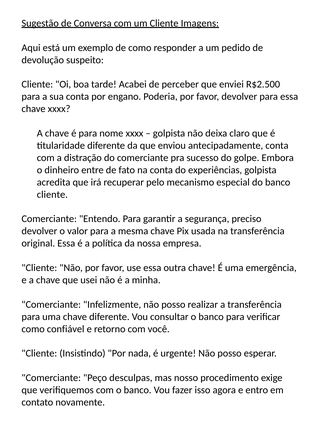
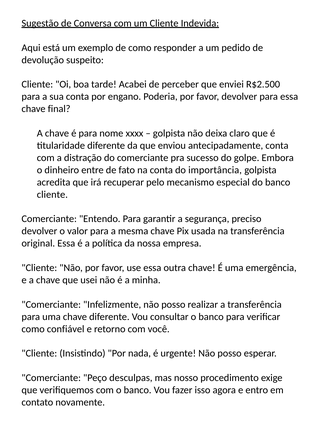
Imagens: Imagens -> Indevida (200, 23)
chave xxxx: xxxx -> final (59, 109)
experiências: experiências -> importância (215, 170)
